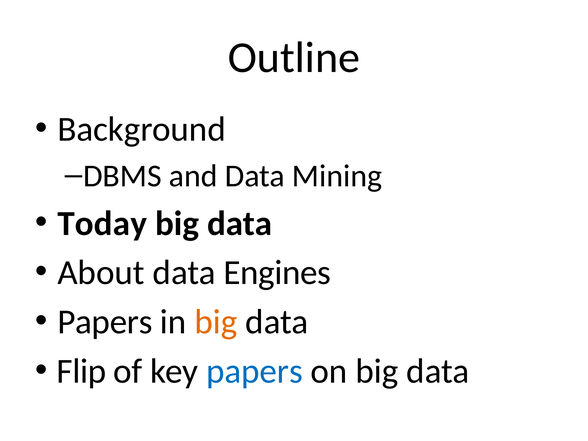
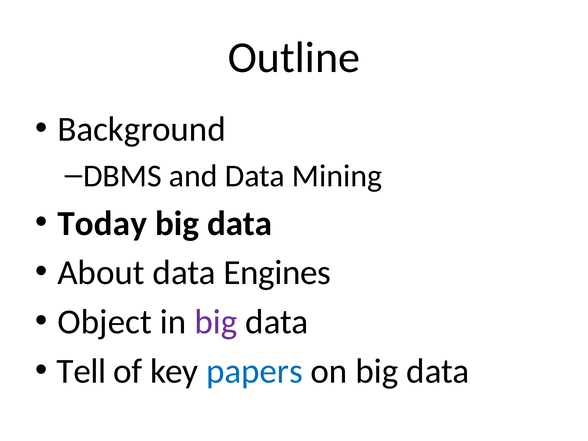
Papers: Papers -> Object (105, 322)
big colour: orange -> purple (216, 322)
Flip: Flip -> Tell (81, 371)
